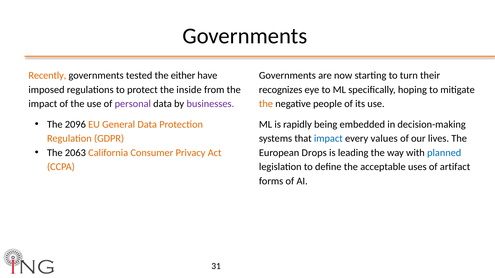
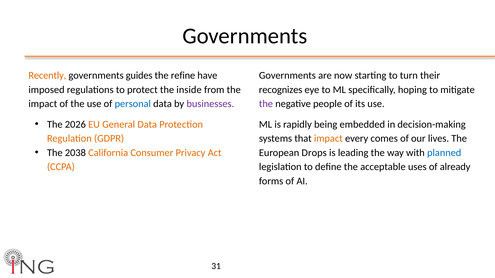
tested: tested -> guides (139, 76)
either: either -> refine (183, 76)
personal colour: purple -> blue (133, 104)
the colour: orange -> purple (266, 104)
2096: 2096 -> 2026 (75, 124)
impact colour: blue -> orange (328, 139)
values: values -> comes (384, 139)
2063: 2063 -> 2038 (75, 153)
artifact: artifact -> already (455, 167)
